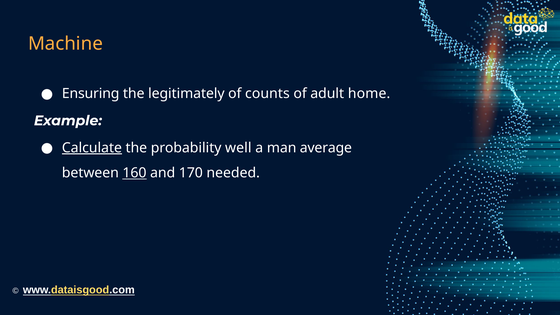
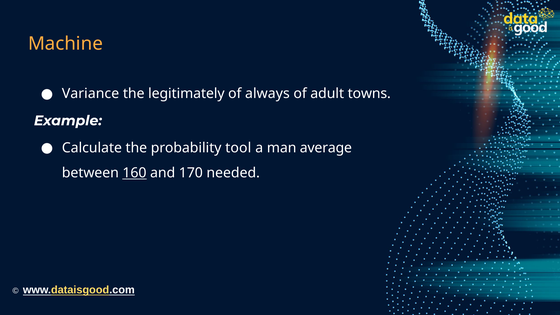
Ensuring: Ensuring -> Variance (91, 94)
counts: counts -> always (267, 94)
home: home -> towns (369, 94)
Calculate underline: present -> none (92, 148)
well: well -> tool (238, 148)
